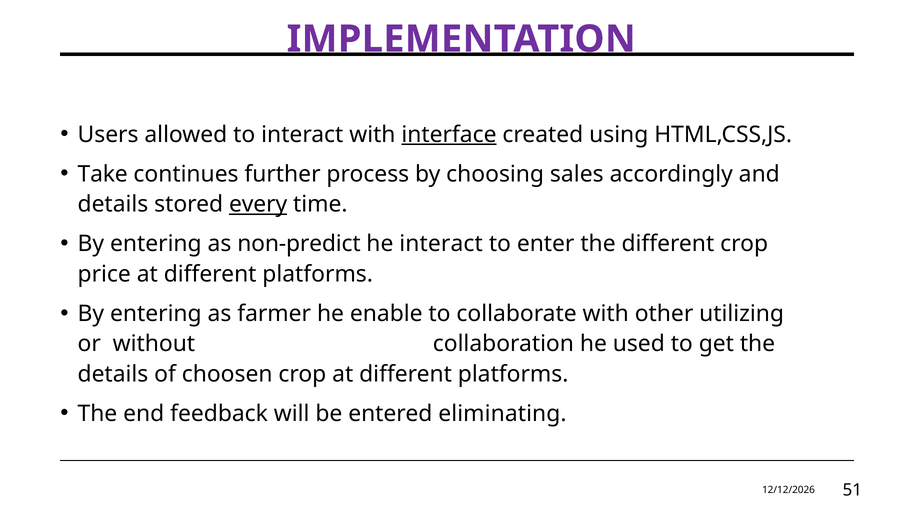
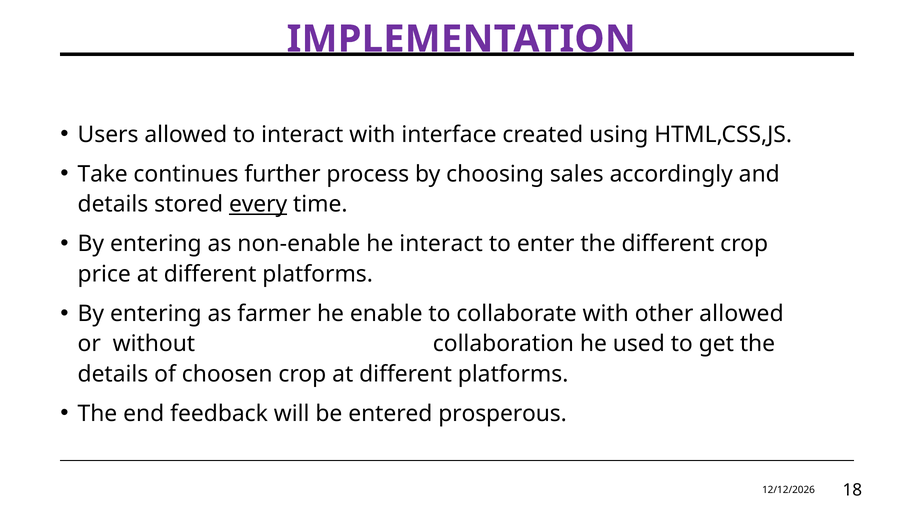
interface underline: present -> none (449, 134)
non-predict: non-predict -> non-enable (299, 244)
other utilizing: utilizing -> allowed (741, 314)
eliminating: eliminating -> prosperous (503, 414)
51: 51 -> 18 (852, 490)
